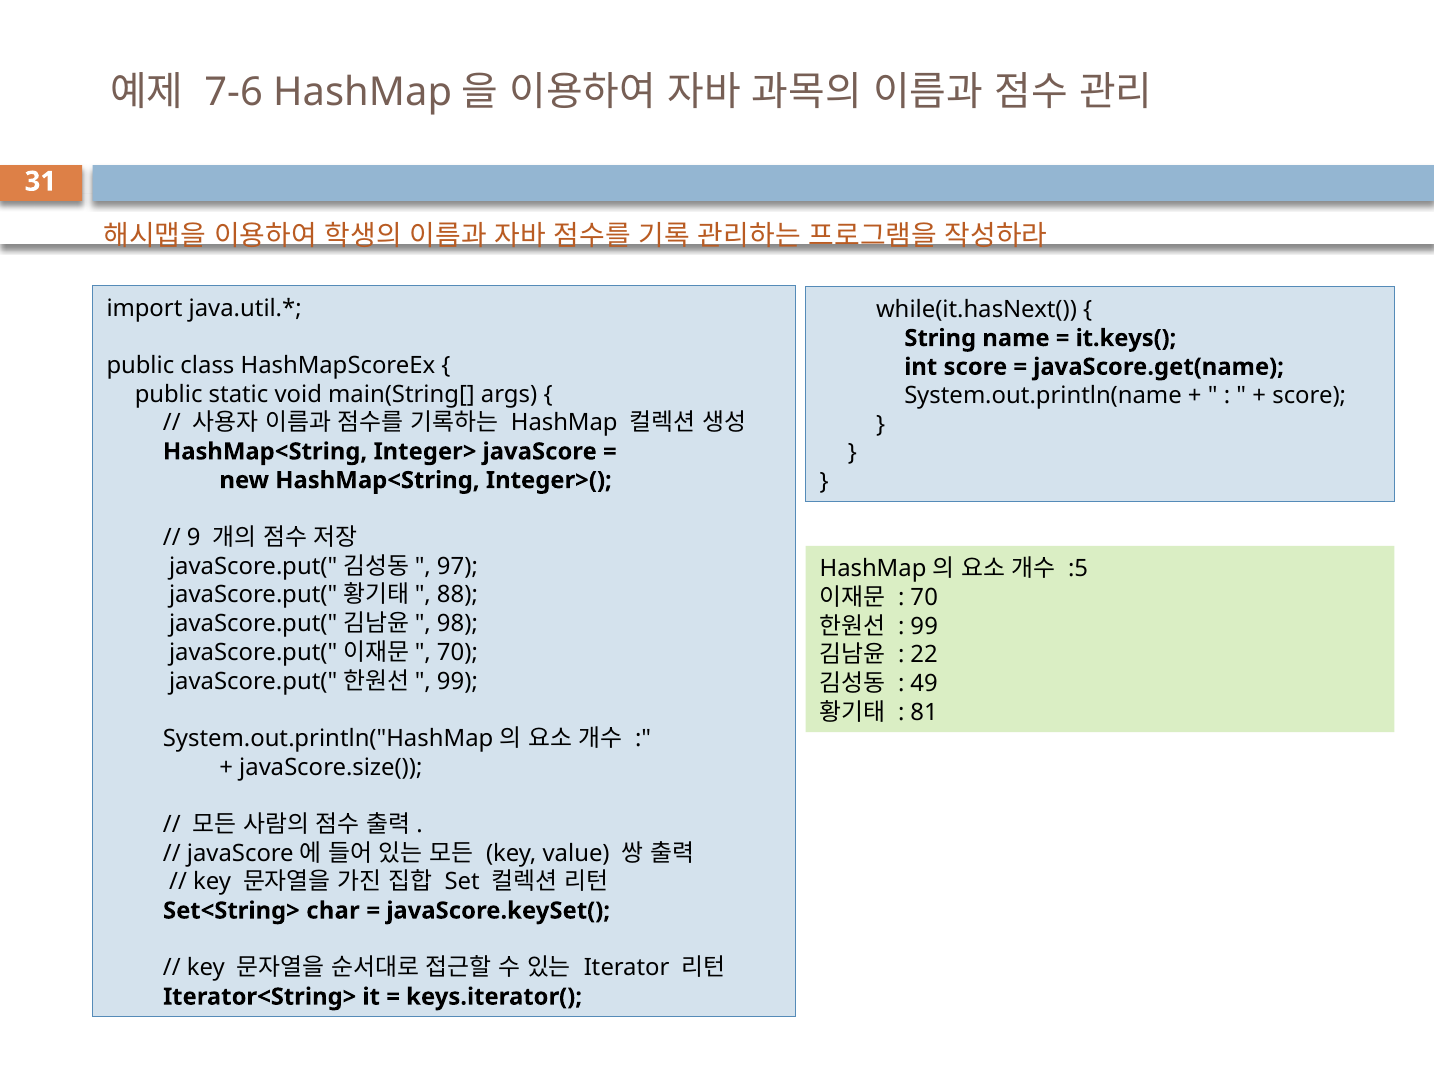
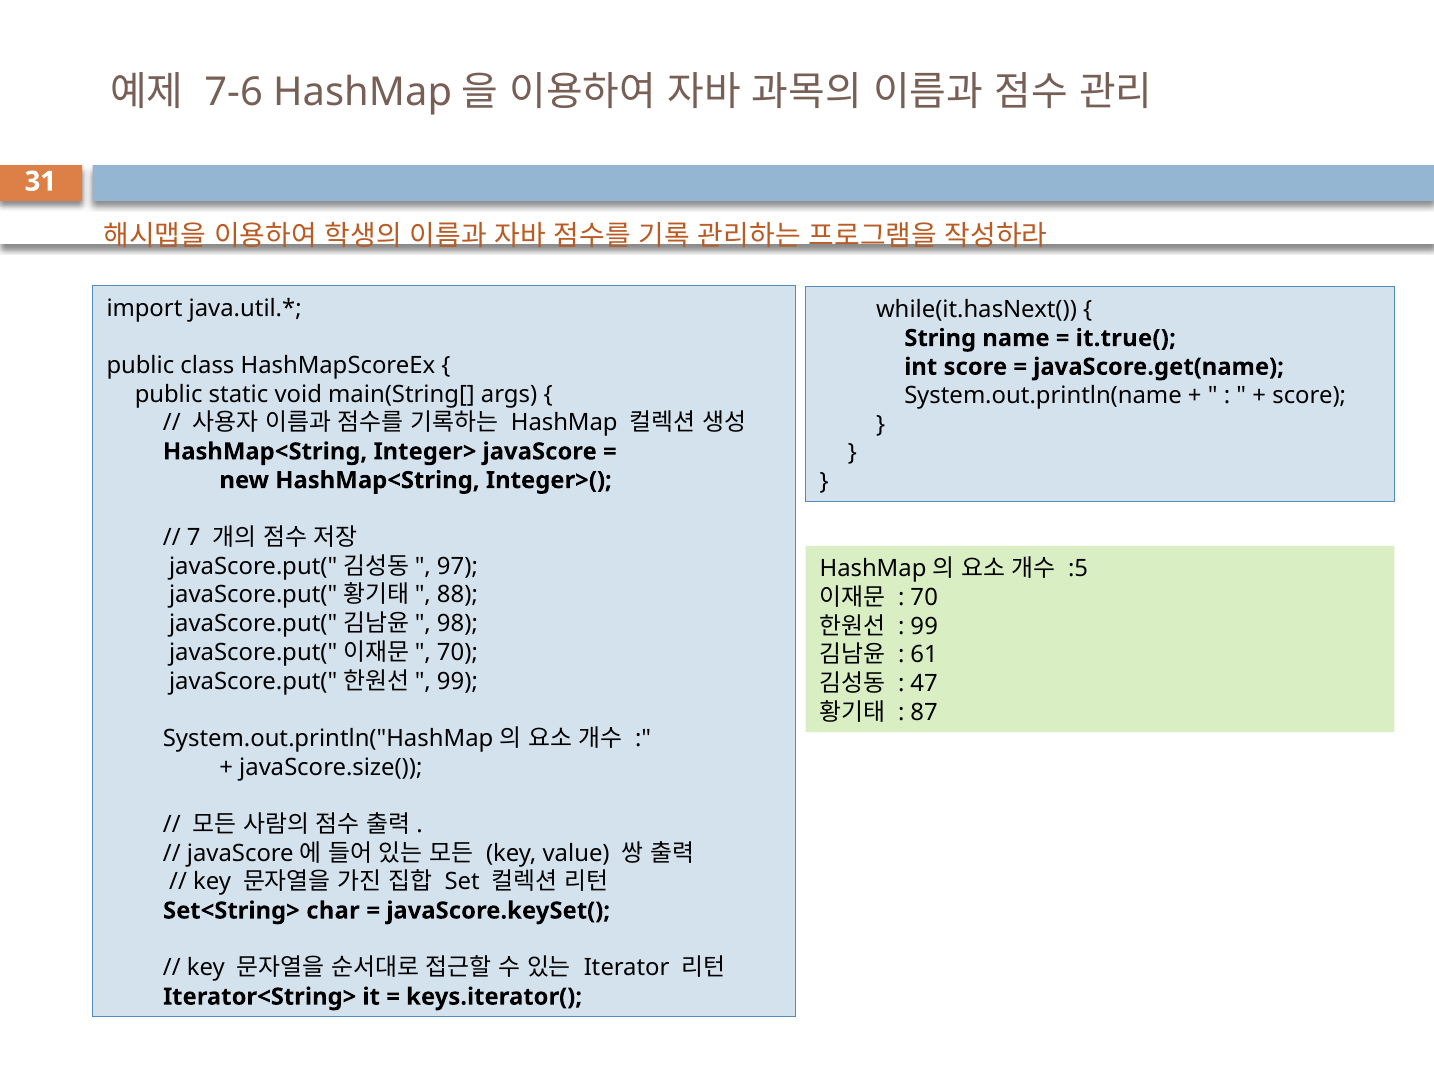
it.keys(: it.keys( -> it.true( (1126, 338)
9: 9 -> 7 (194, 537)
22: 22 -> 61 (924, 655)
49: 49 -> 47 (924, 683)
81: 81 -> 87 (924, 712)
